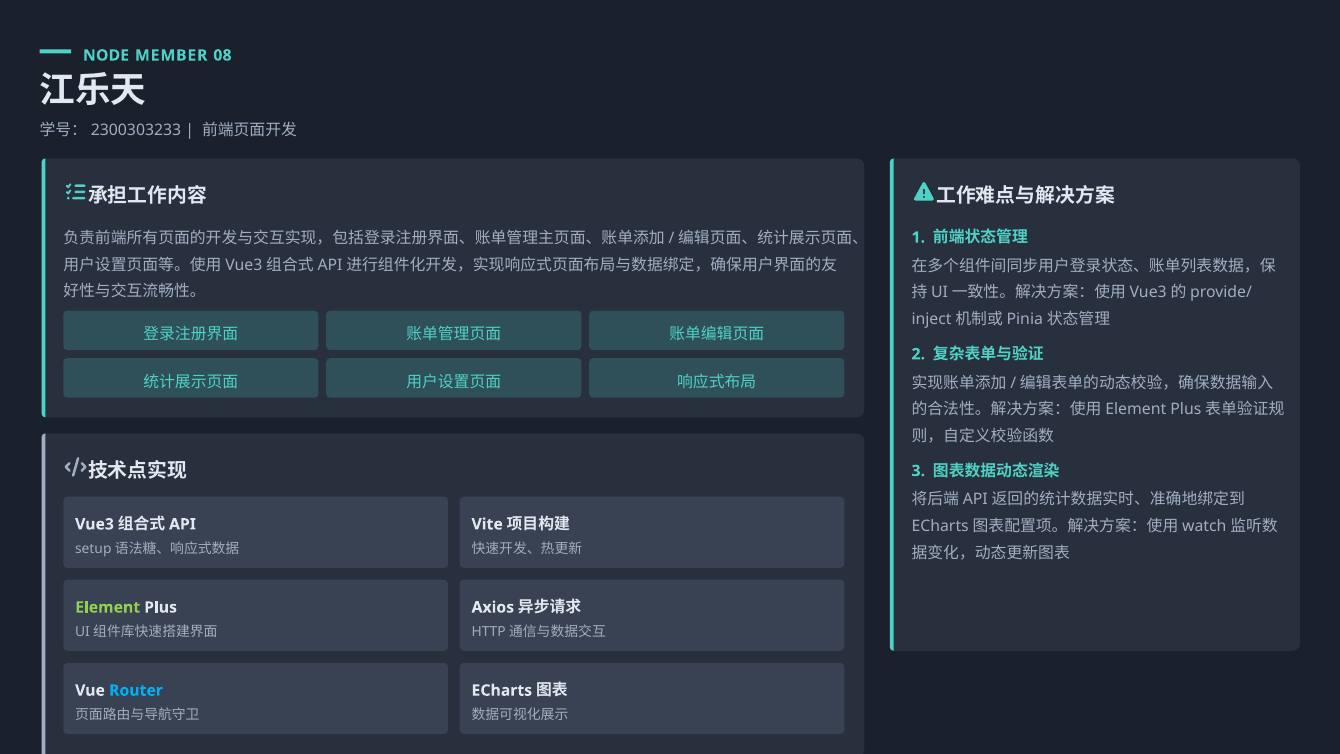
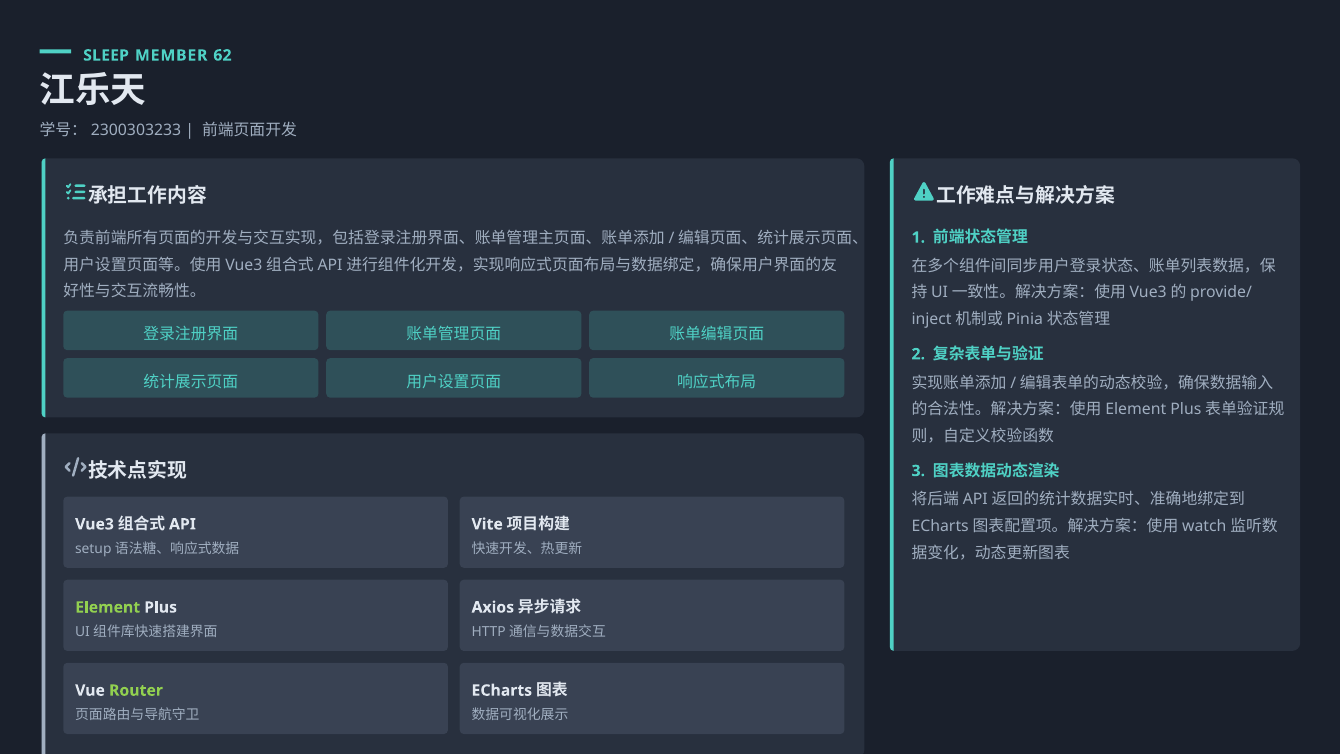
NODE: NODE -> SLEEP (106, 55)
08: 08 -> 62 (222, 55)
Router colour: light blue -> light green (136, 690)
